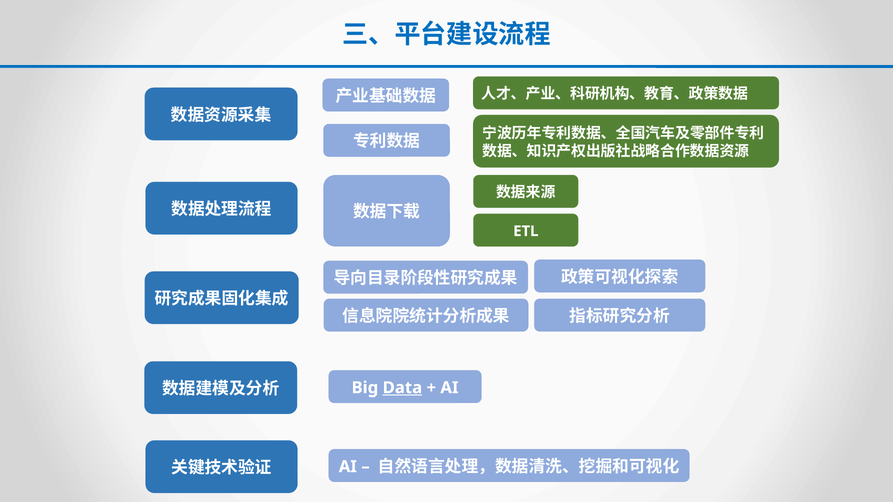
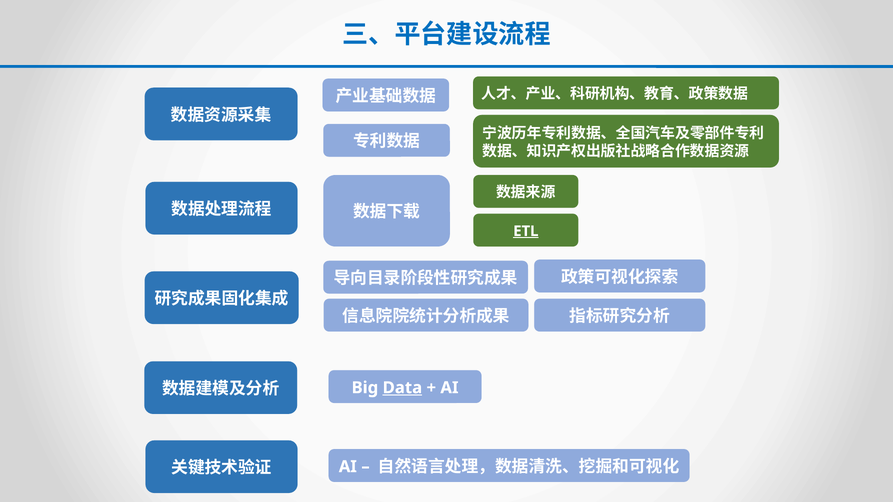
ETL underline: none -> present (526, 231)
